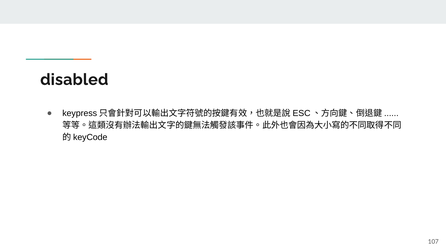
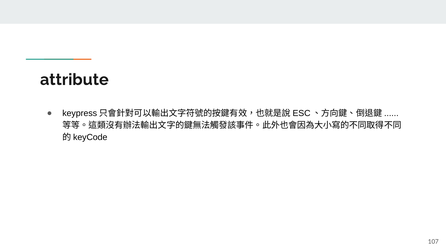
disabled: disabled -> attribute (74, 80)
